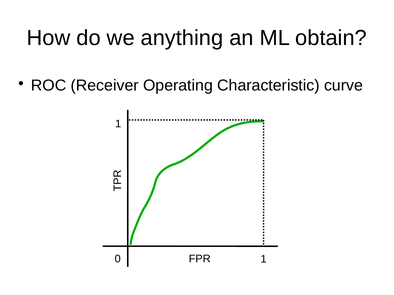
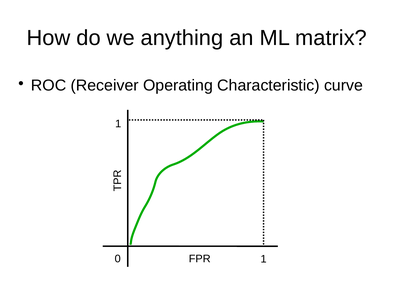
obtain: obtain -> matrix (331, 38)
